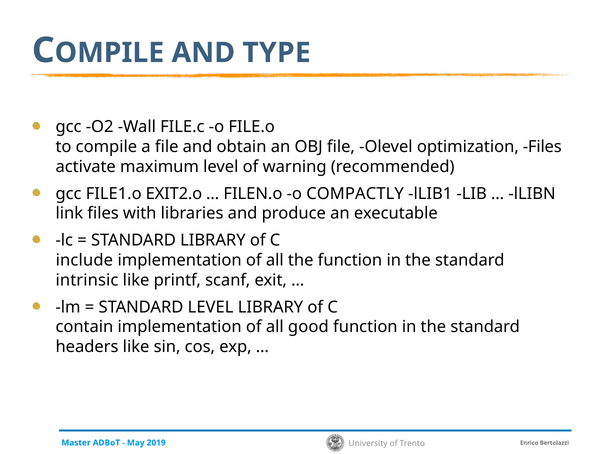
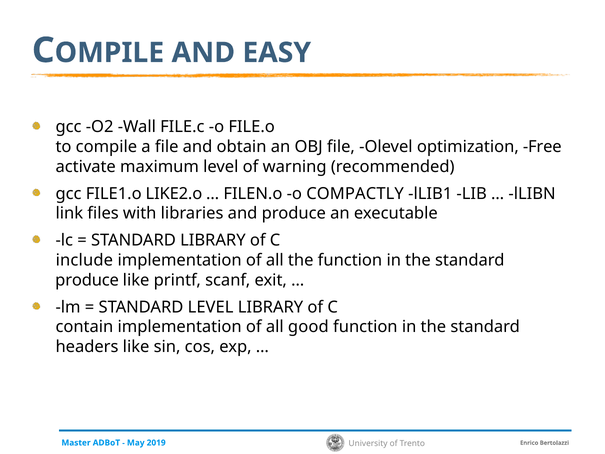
TYPE: TYPE -> EASY (277, 53)
optimization Files: Files -> Free (542, 147)
EXIT2.o: EXIT2.o -> LIKE2.o (174, 193)
intrinsic: intrinsic -> produce (87, 280)
